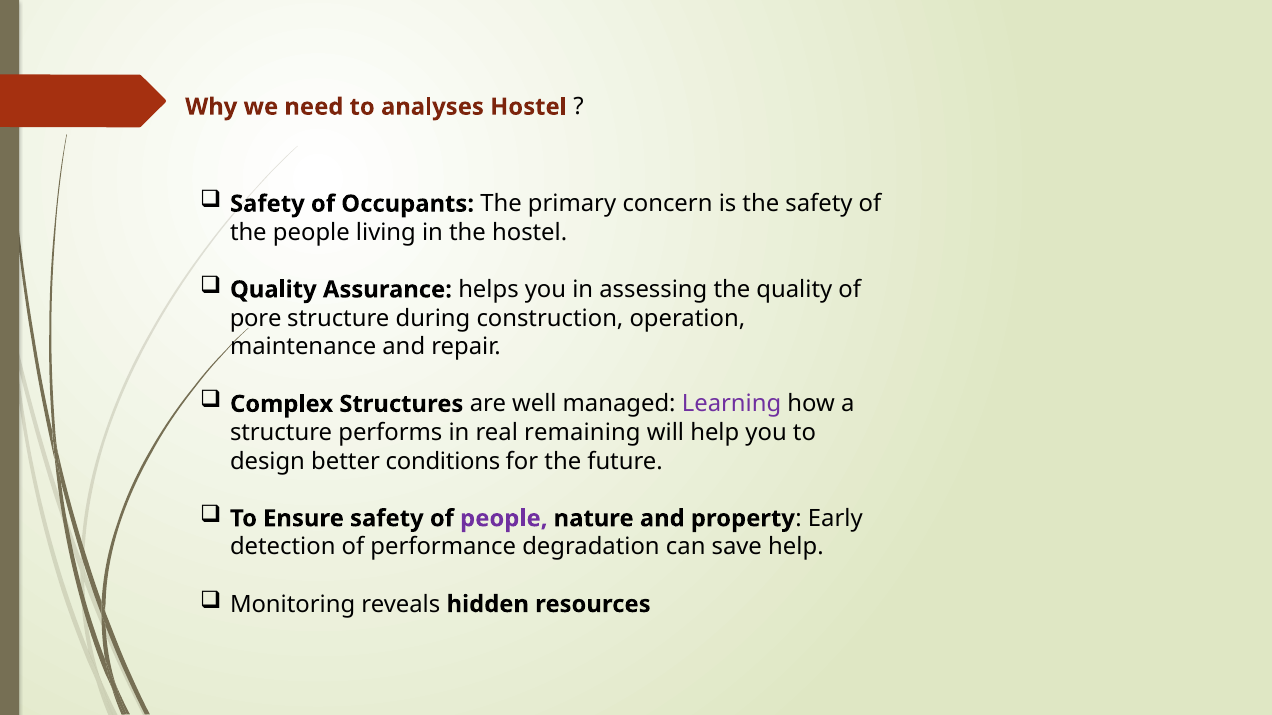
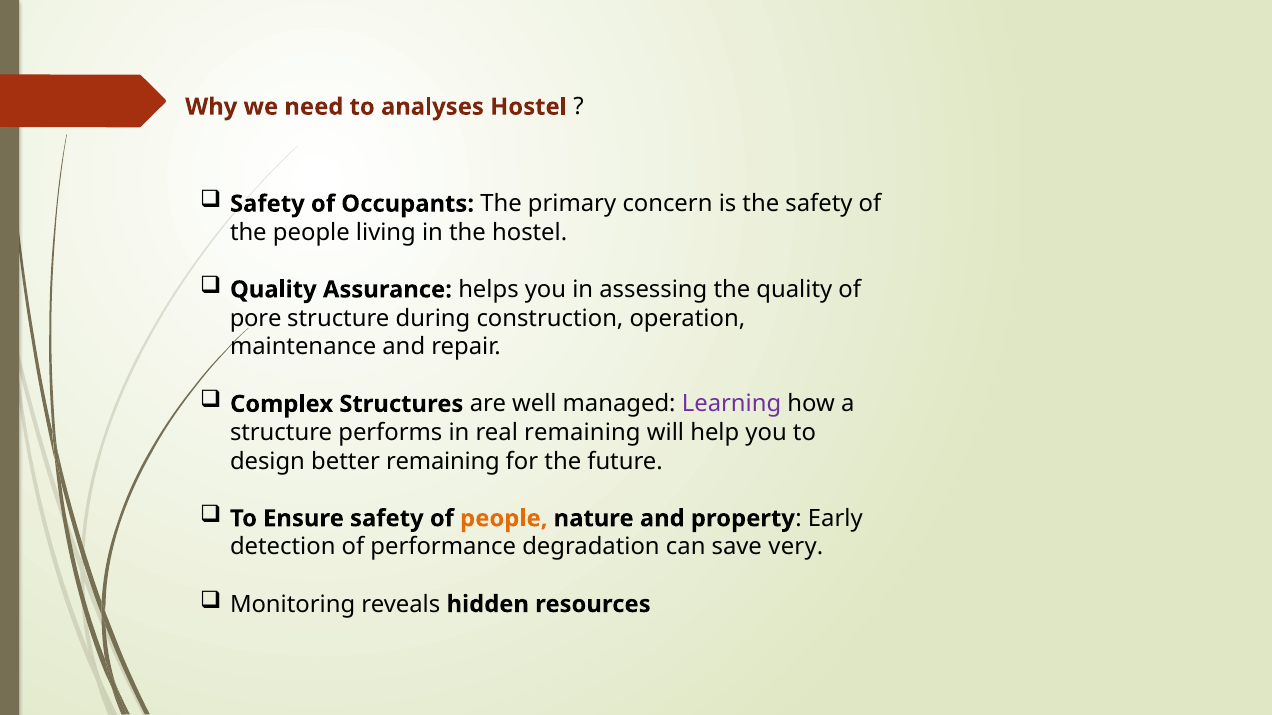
better conditions: conditions -> remaining (443, 462)
people colour: purple -> orange (504, 519)
save help: help -> very (796, 547)
